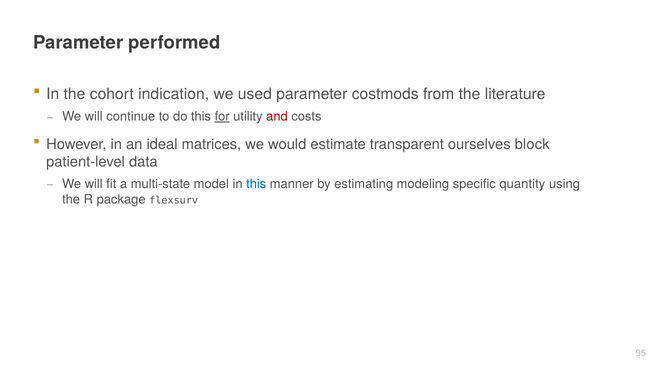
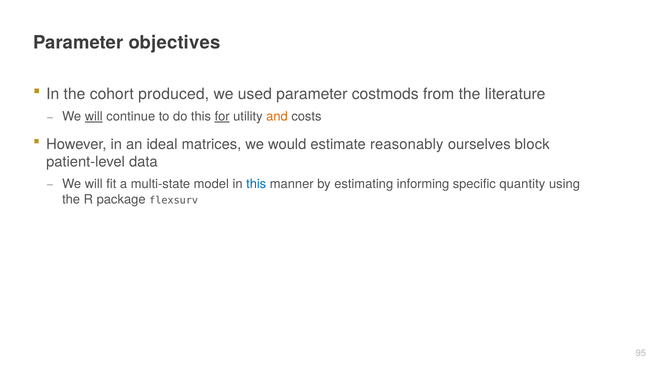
performed: performed -> objectives (175, 43)
indication: indication -> produced (174, 94)
will underline: none -> present (94, 117)
and colour: red -> orange (277, 117)
transparent: transparent -> reasonably (407, 144)
modeling: modeling -> informing (423, 184)
